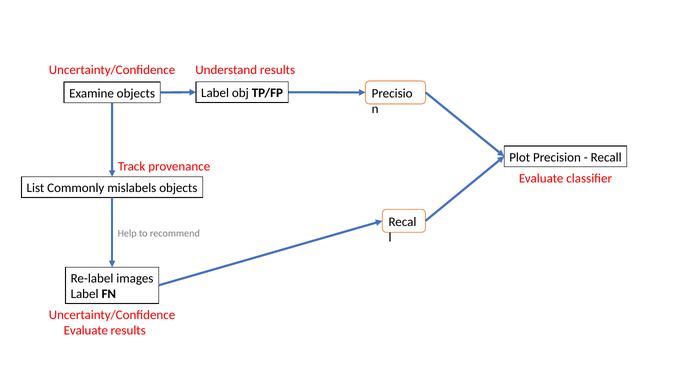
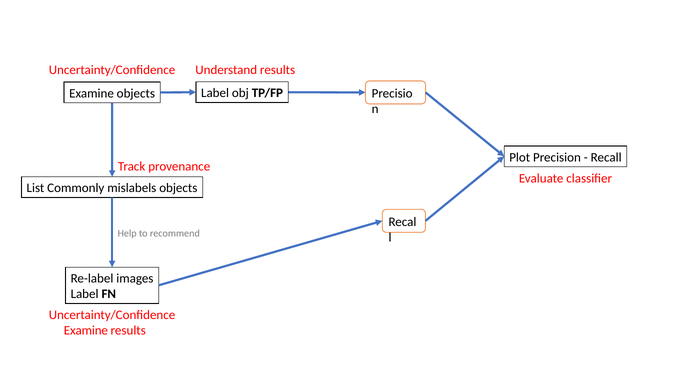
Evaluate: Evaluate -> Examine (86, 331)
